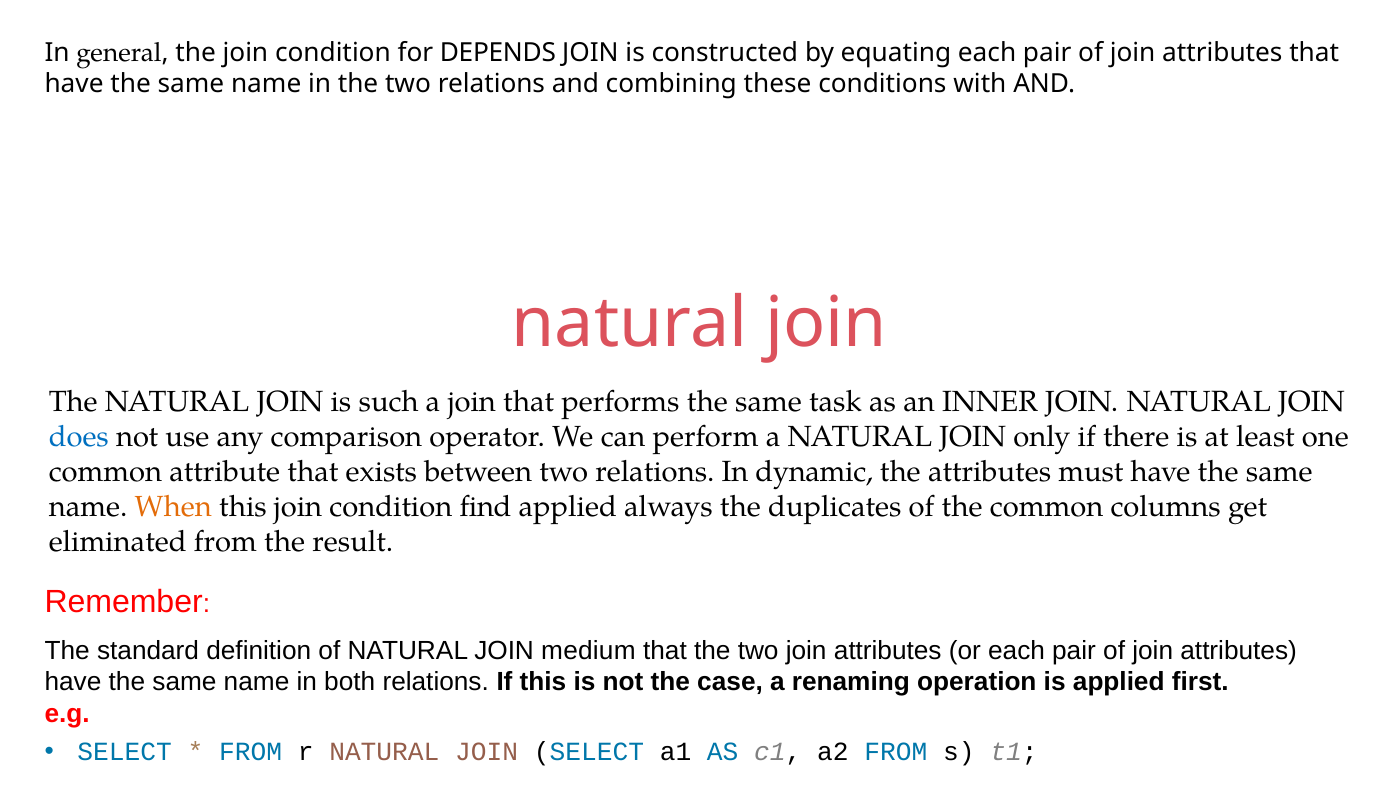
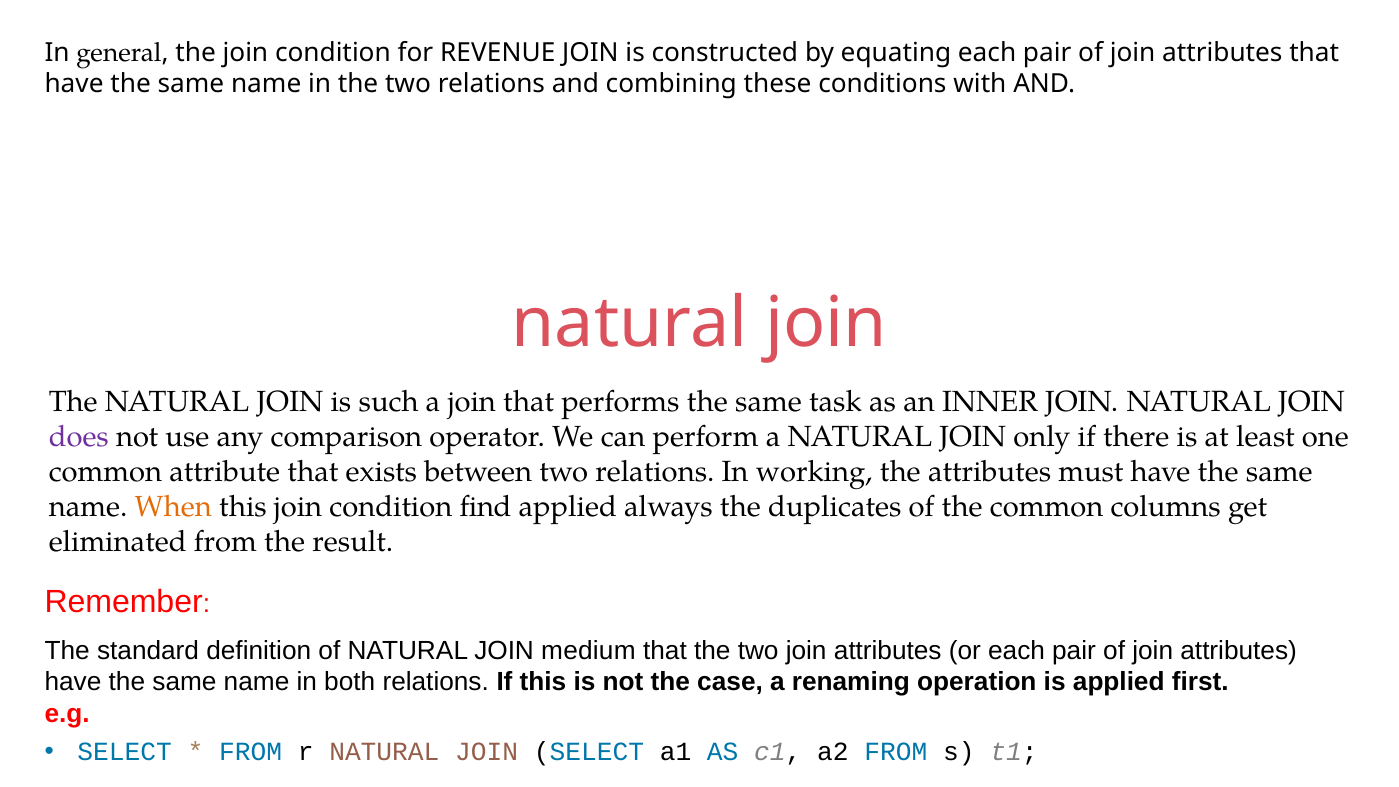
DEPENDS: DEPENDS -> REVENUE (498, 53)
does colour: blue -> purple (79, 437)
dynamic: dynamic -> working (814, 471)
